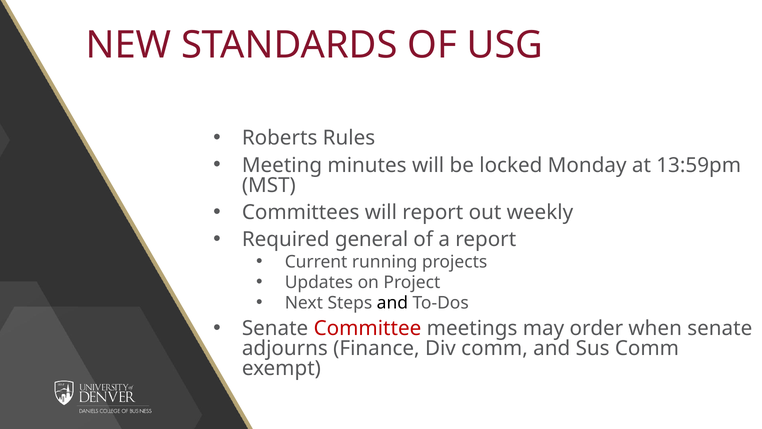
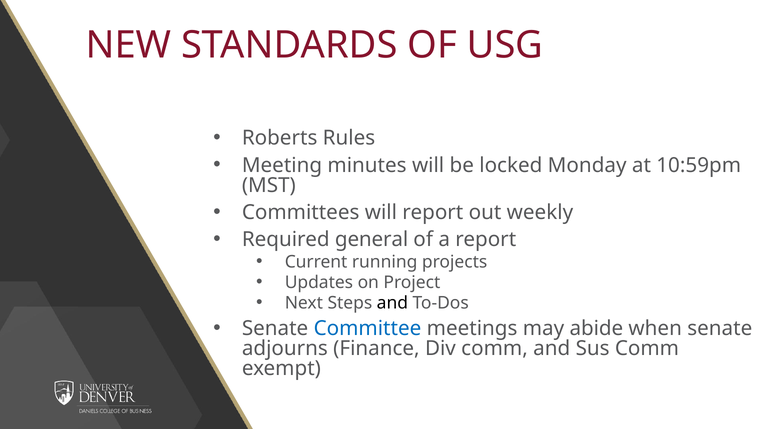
13:59pm: 13:59pm -> 10:59pm (699, 165)
Committee colour: red -> blue (367, 328)
order: order -> abide (596, 328)
